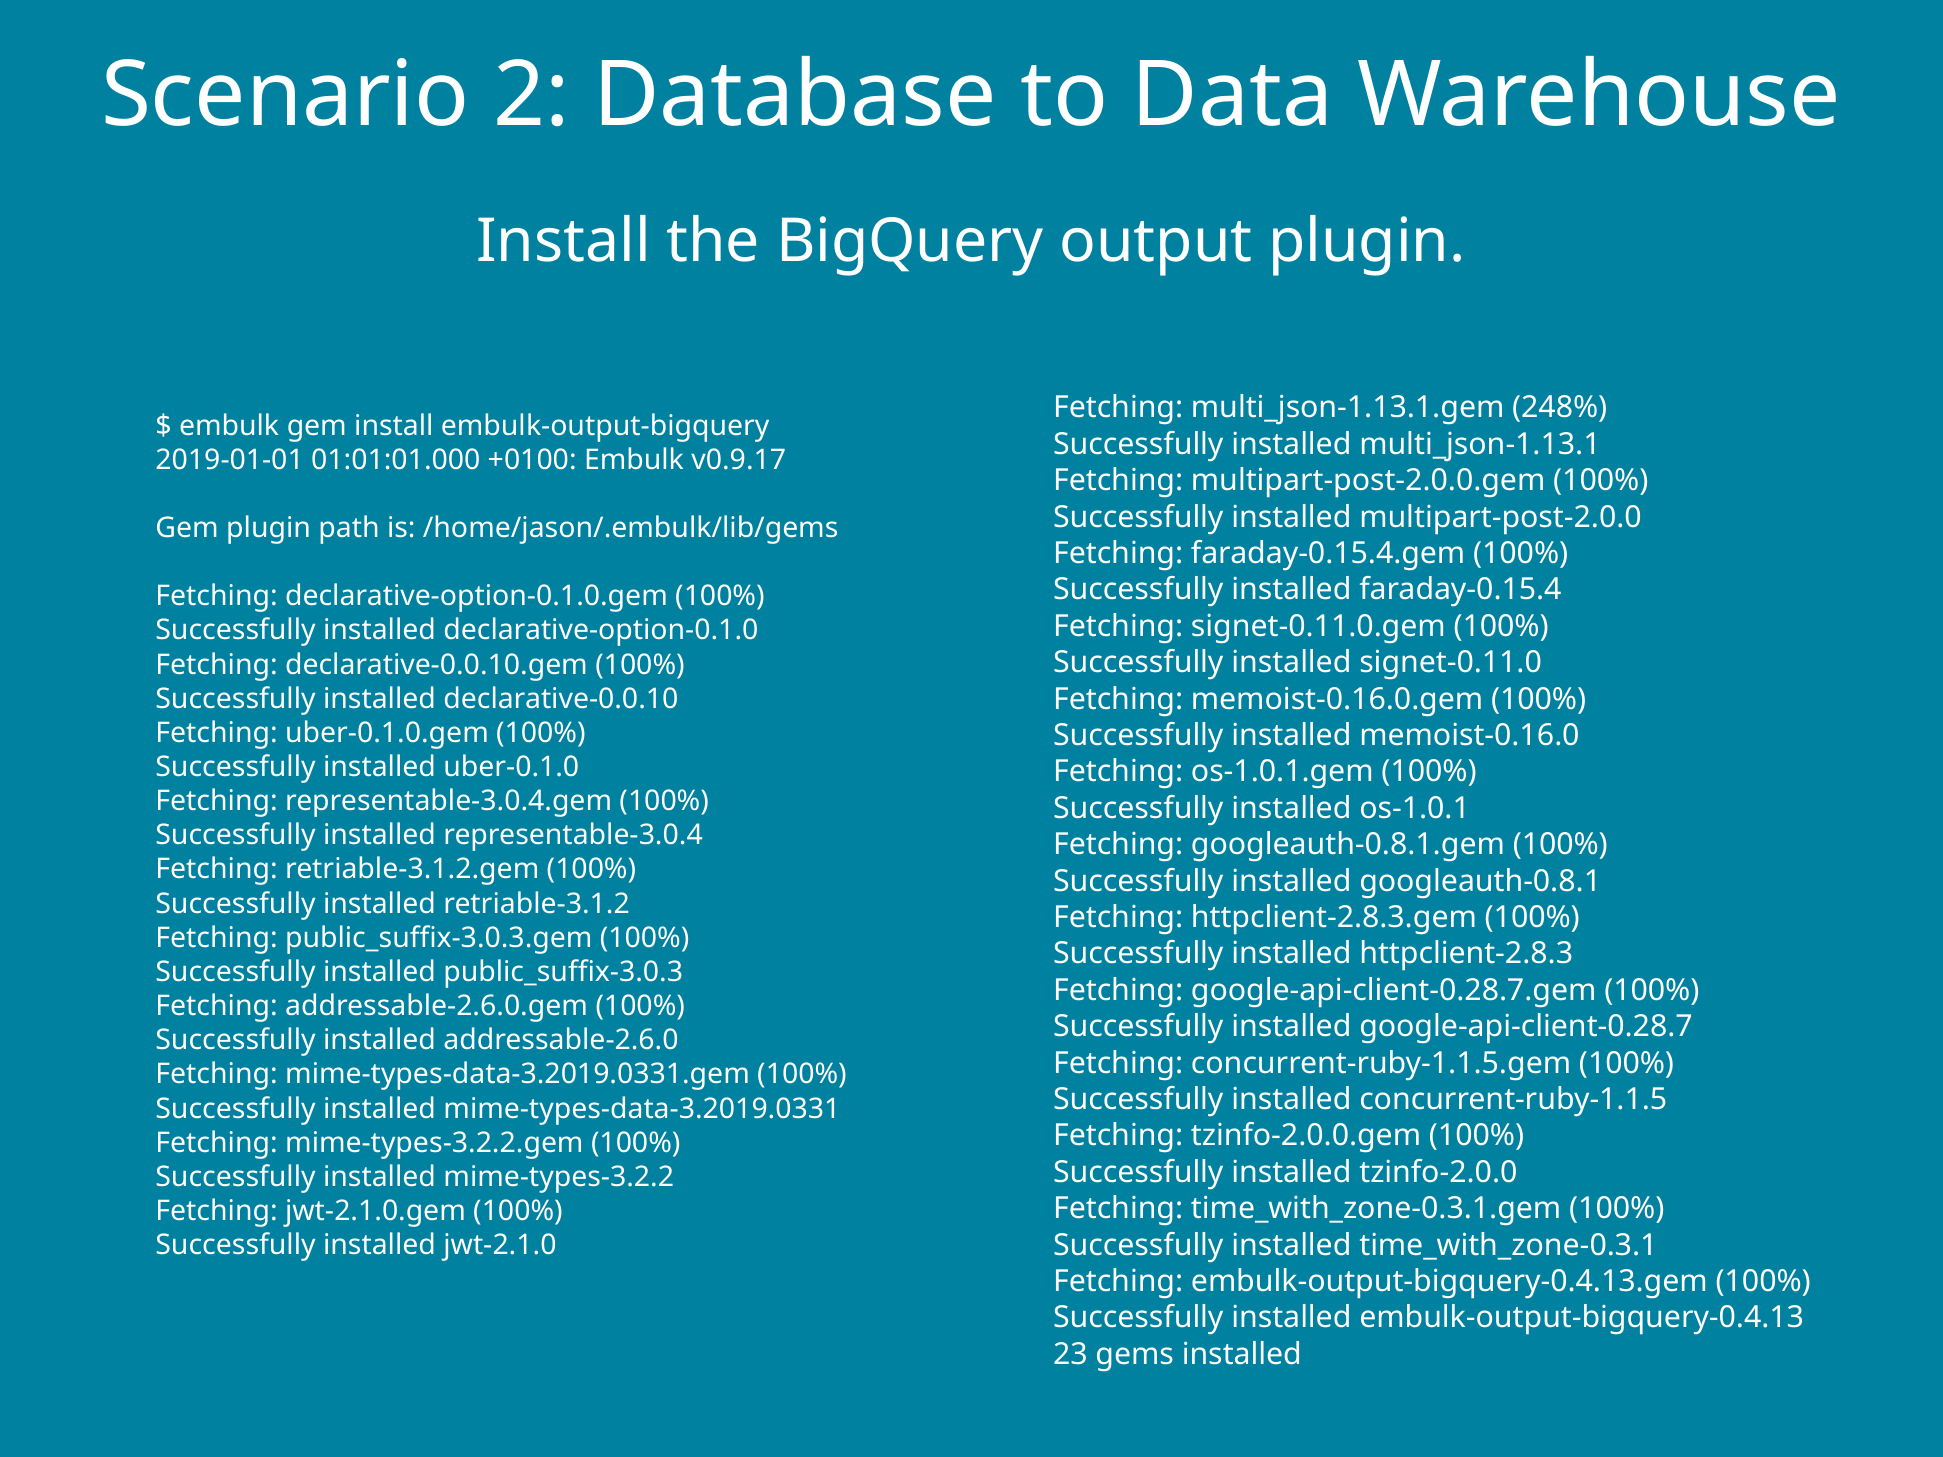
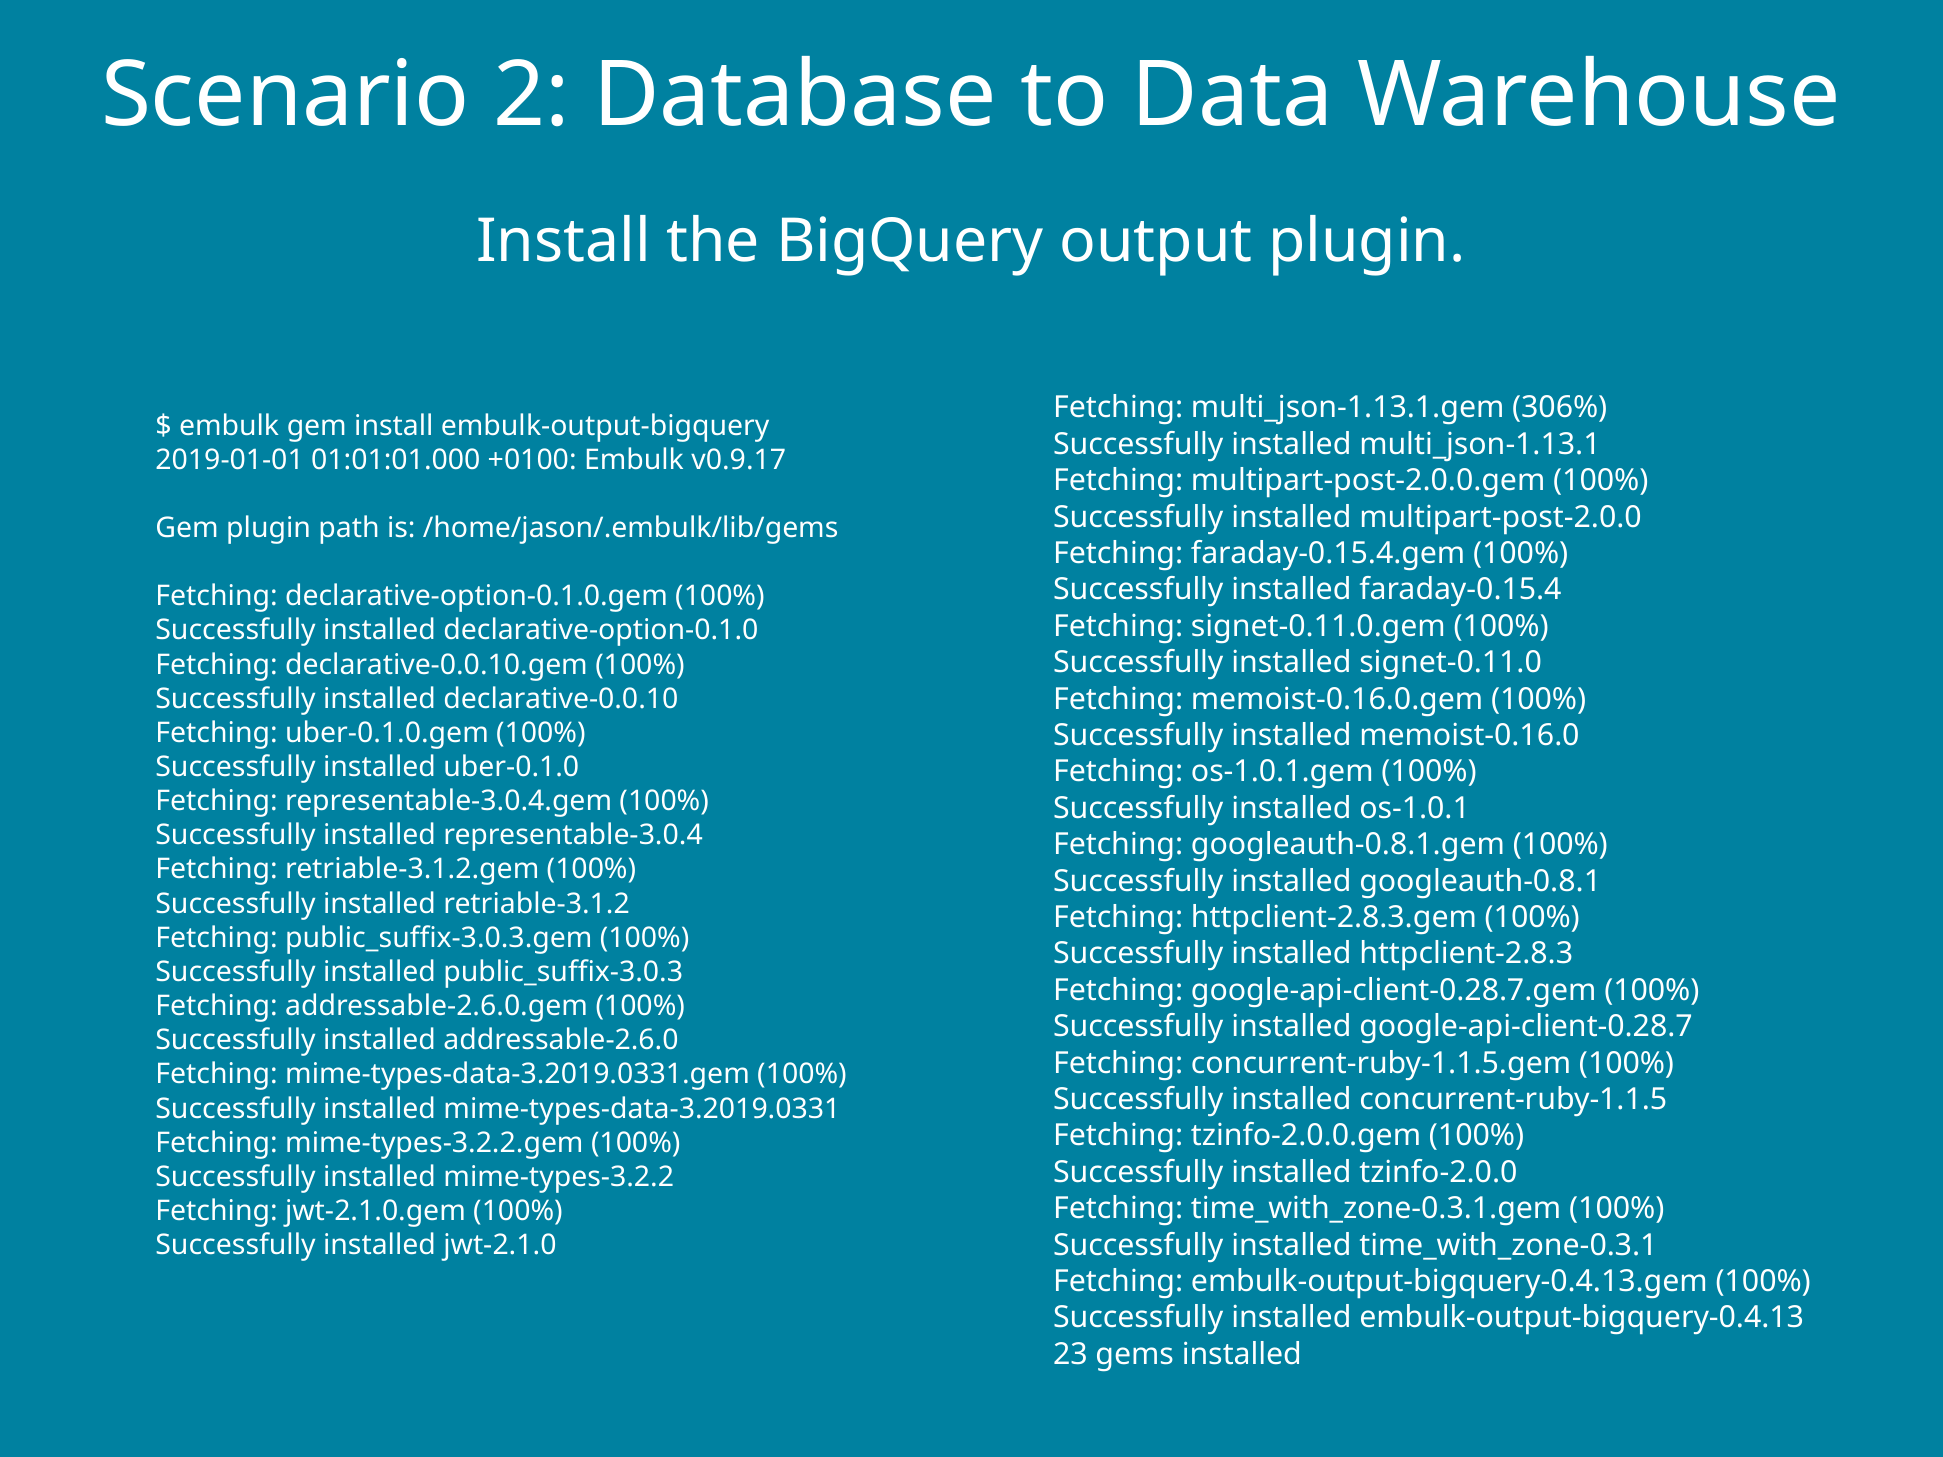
248%: 248% -> 306% (1560, 408)
